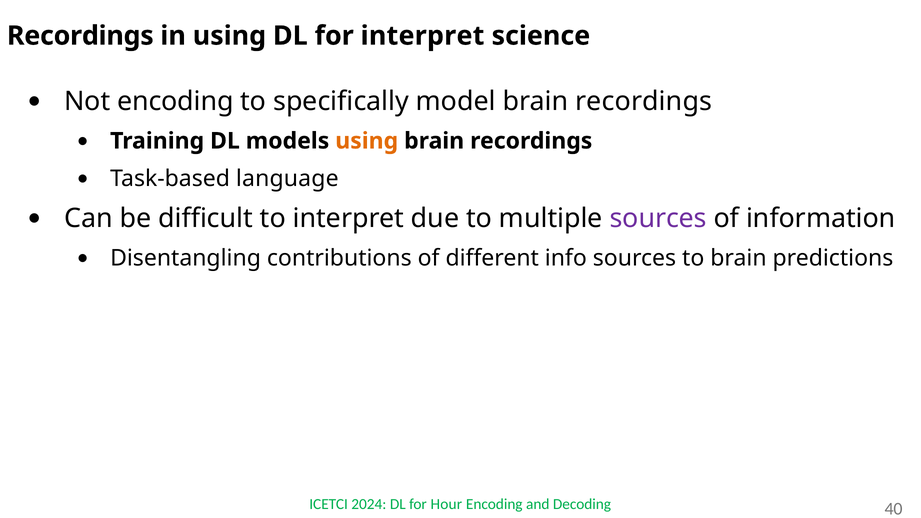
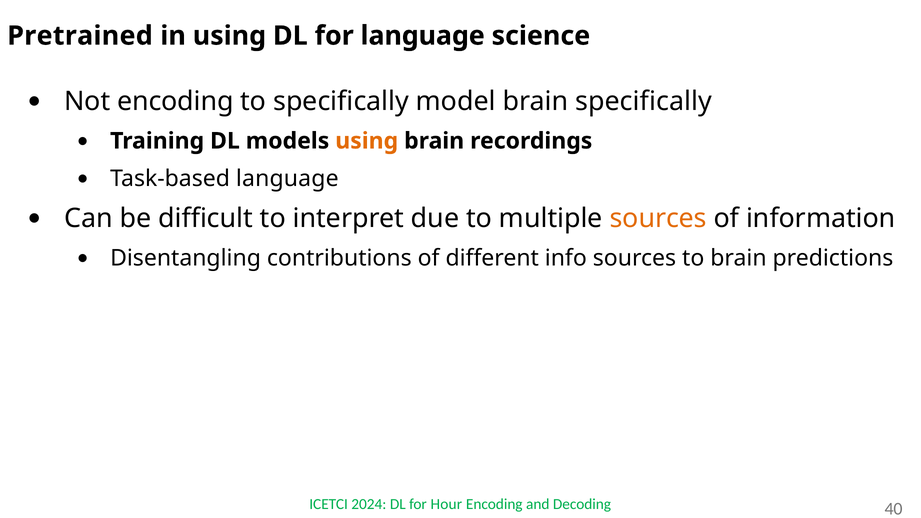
Recordings: Recordings -> Pretrained (80, 36)
for interpret: interpret -> language (423, 36)
model brain recordings: recordings -> specifically (644, 101)
sources colour: purple -> orange (658, 218)
